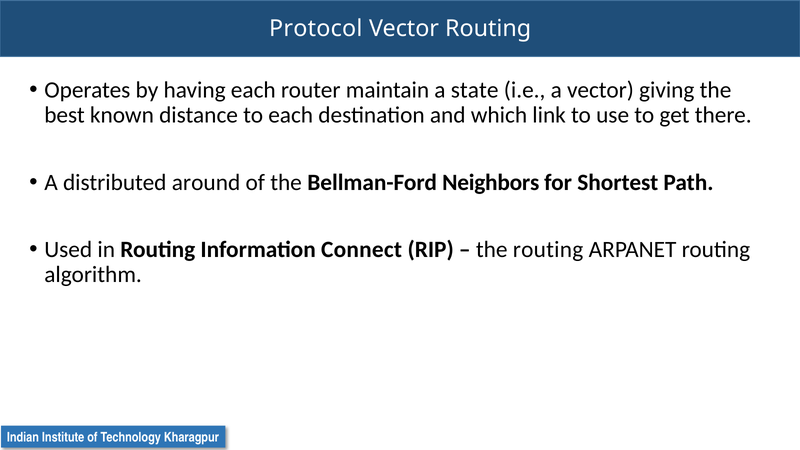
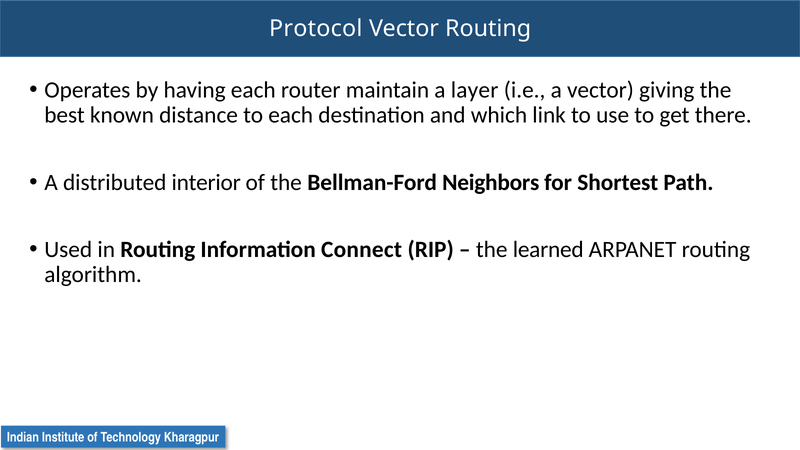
state: state -> layer (475, 90)
around: around -> interior (206, 182)
the routing: routing -> learned (548, 249)
